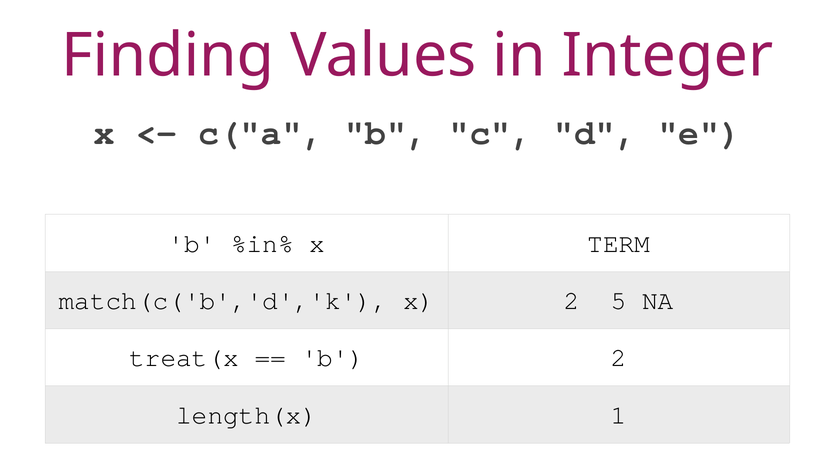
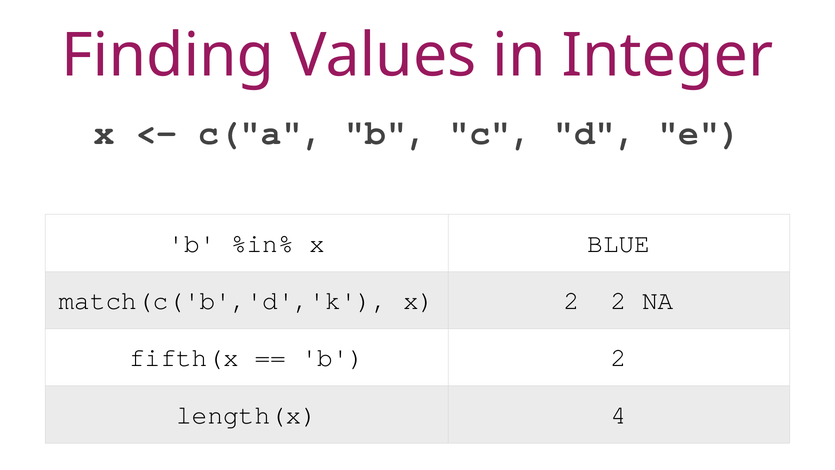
TERM: TERM -> BLUE (619, 243)
2 5: 5 -> 2 (619, 300)
treat(x: treat(x -> fifth(x (184, 358)
1: 1 -> 4 (619, 415)
